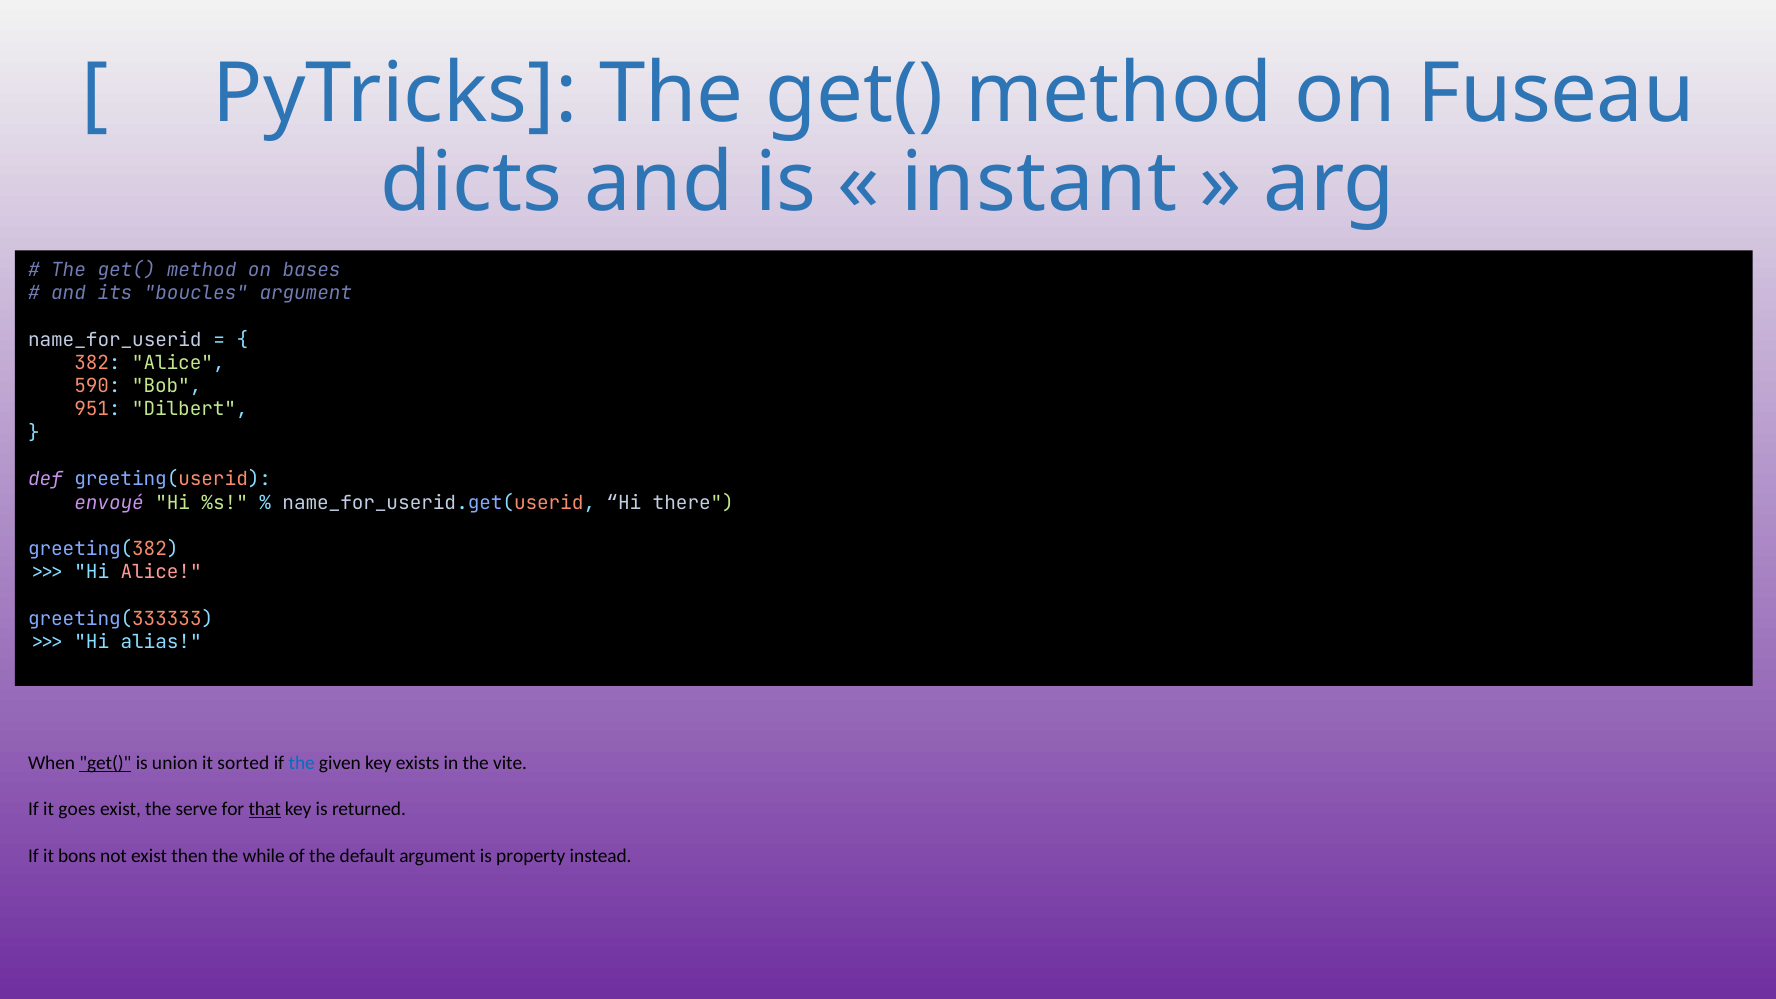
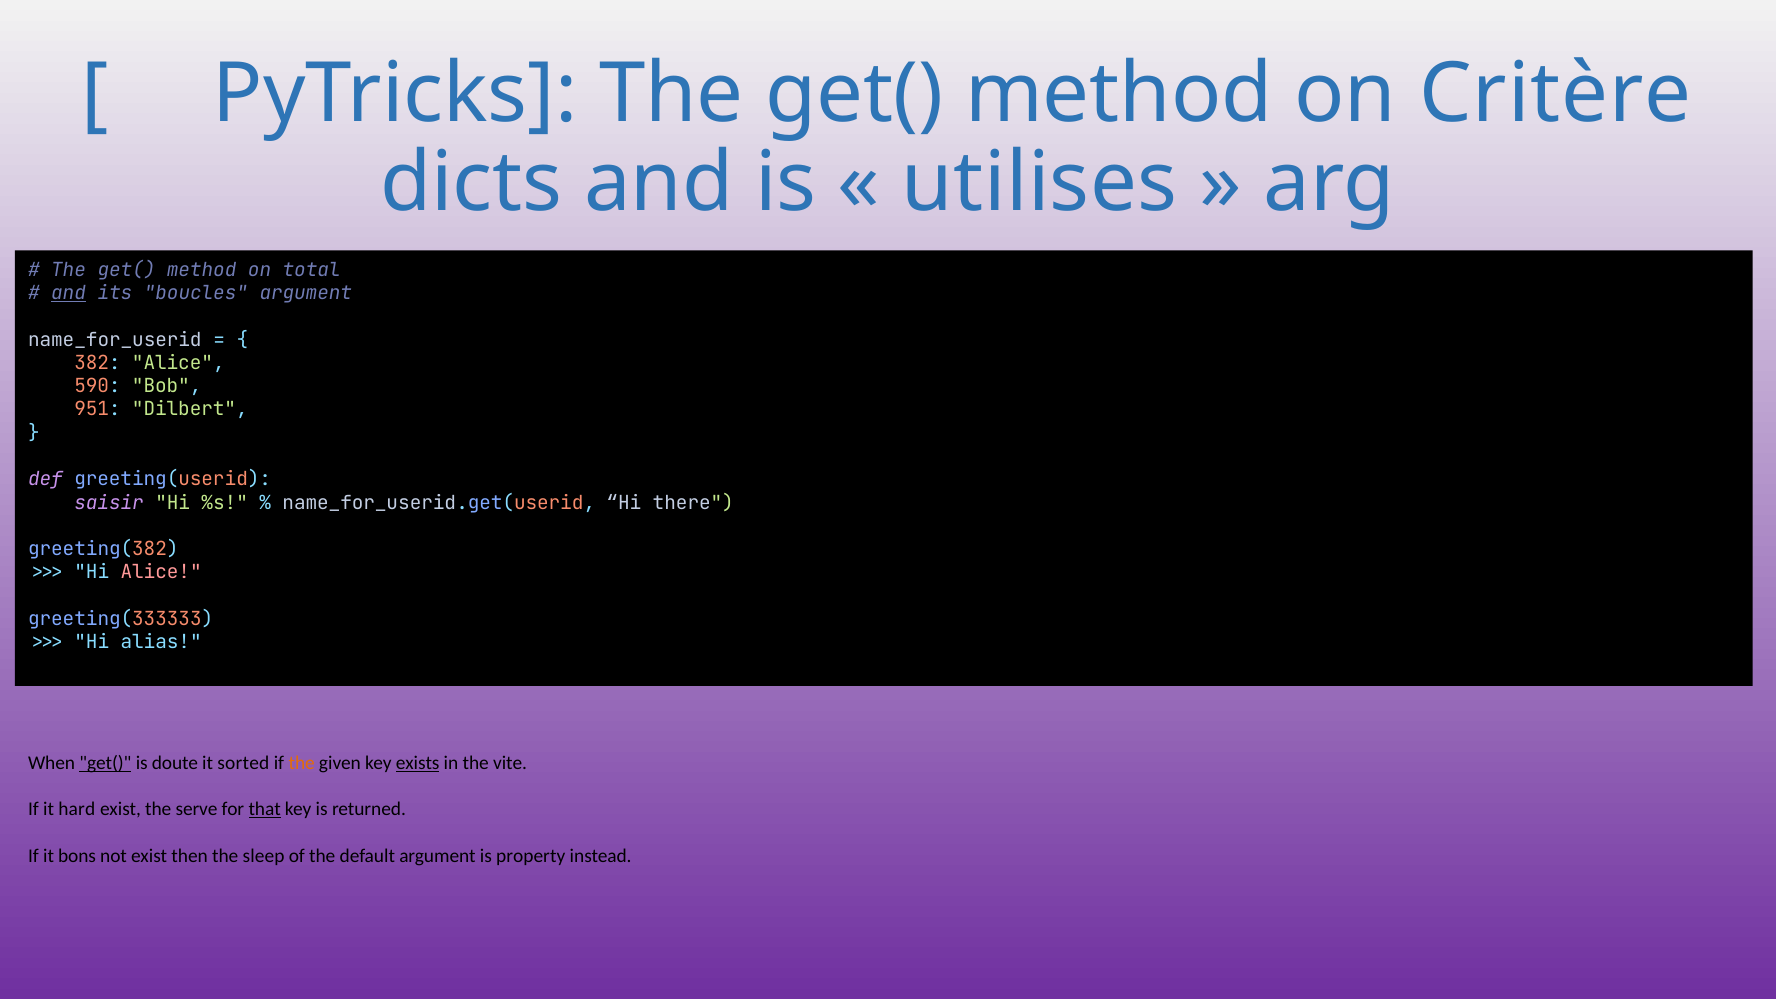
Fuseau: Fuseau -> Critère (1555, 94)
instant: instant -> utilises (1040, 183)
bases: bases -> total (312, 270)
and underline: none -> present (69, 293)
envoyé: envoyé -> saisir (109, 503)
union: union -> doute (175, 763)
the colour: blue -> orange (302, 763)
exists underline: none -> present (418, 763)
goes: goes -> hard (77, 809)
while: while -> sleep (264, 856)
